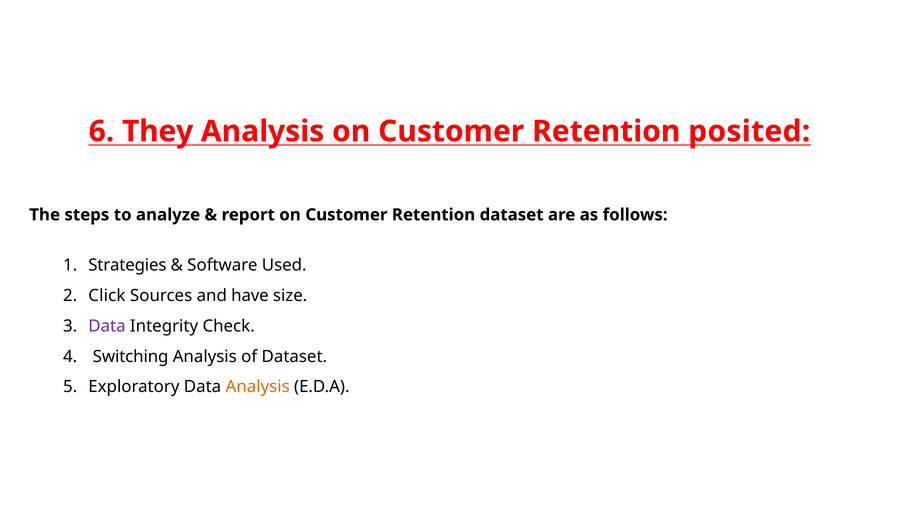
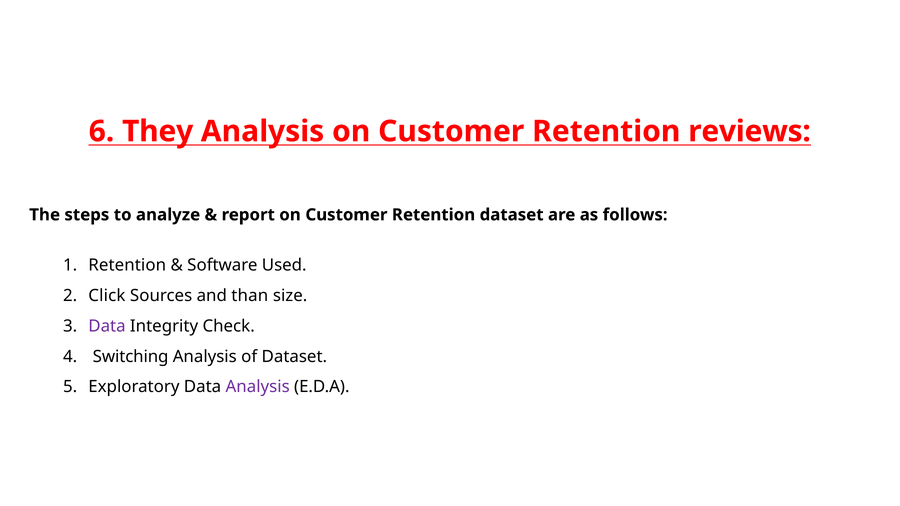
posited: posited -> reviews (749, 131)
Strategies: Strategies -> Retention (127, 266)
have: have -> than (250, 296)
Analysis colour: orange -> purple (258, 387)
